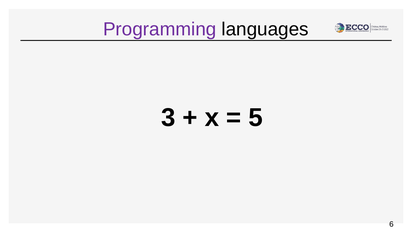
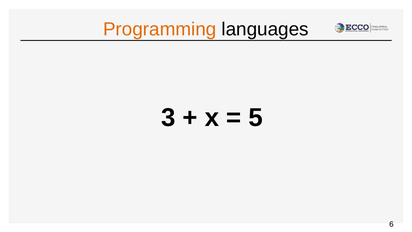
Programming colour: purple -> orange (160, 29)
